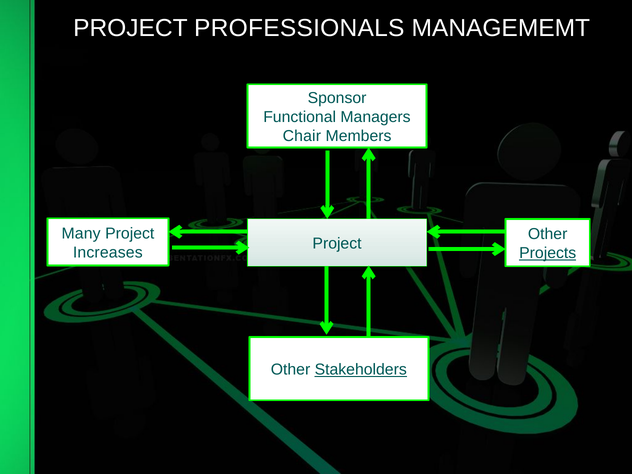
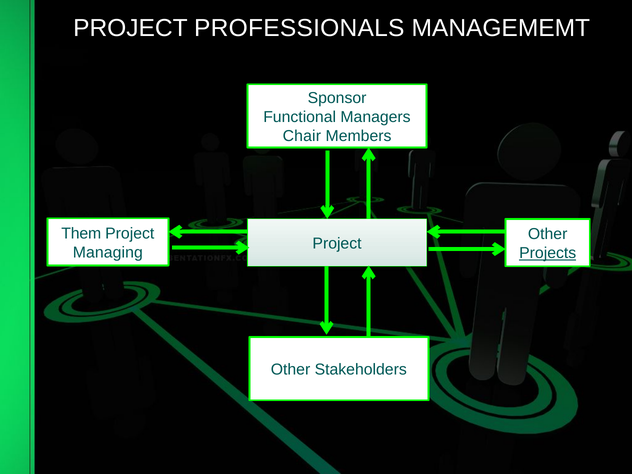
Many: Many -> Them (81, 233)
Increases: Increases -> Managing (108, 252)
Stakeholders underline: present -> none (361, 370)
